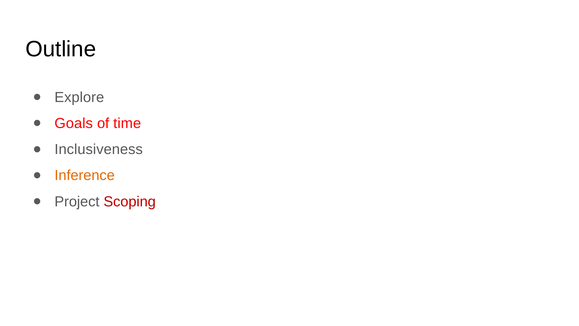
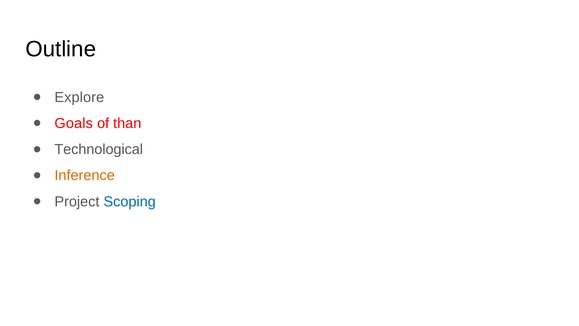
time: time -> than (127, 123)
Inclusiveness: Inclusiveness -> Technological (99, 149)
Scoping colour: red -> blue (130, 201)
